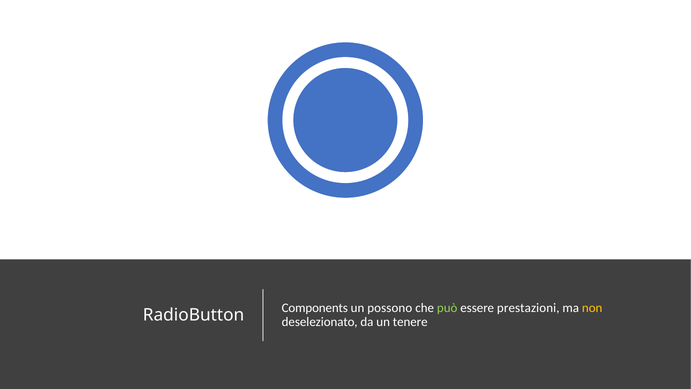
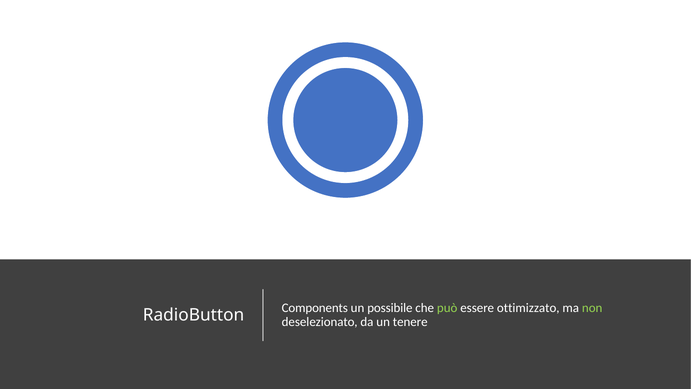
possono: possono -> possibile (390, 308)
prestazioni: prestazioni -> ottimizzato (528, 308)
non colour: yellow -> light green (592, 308)
